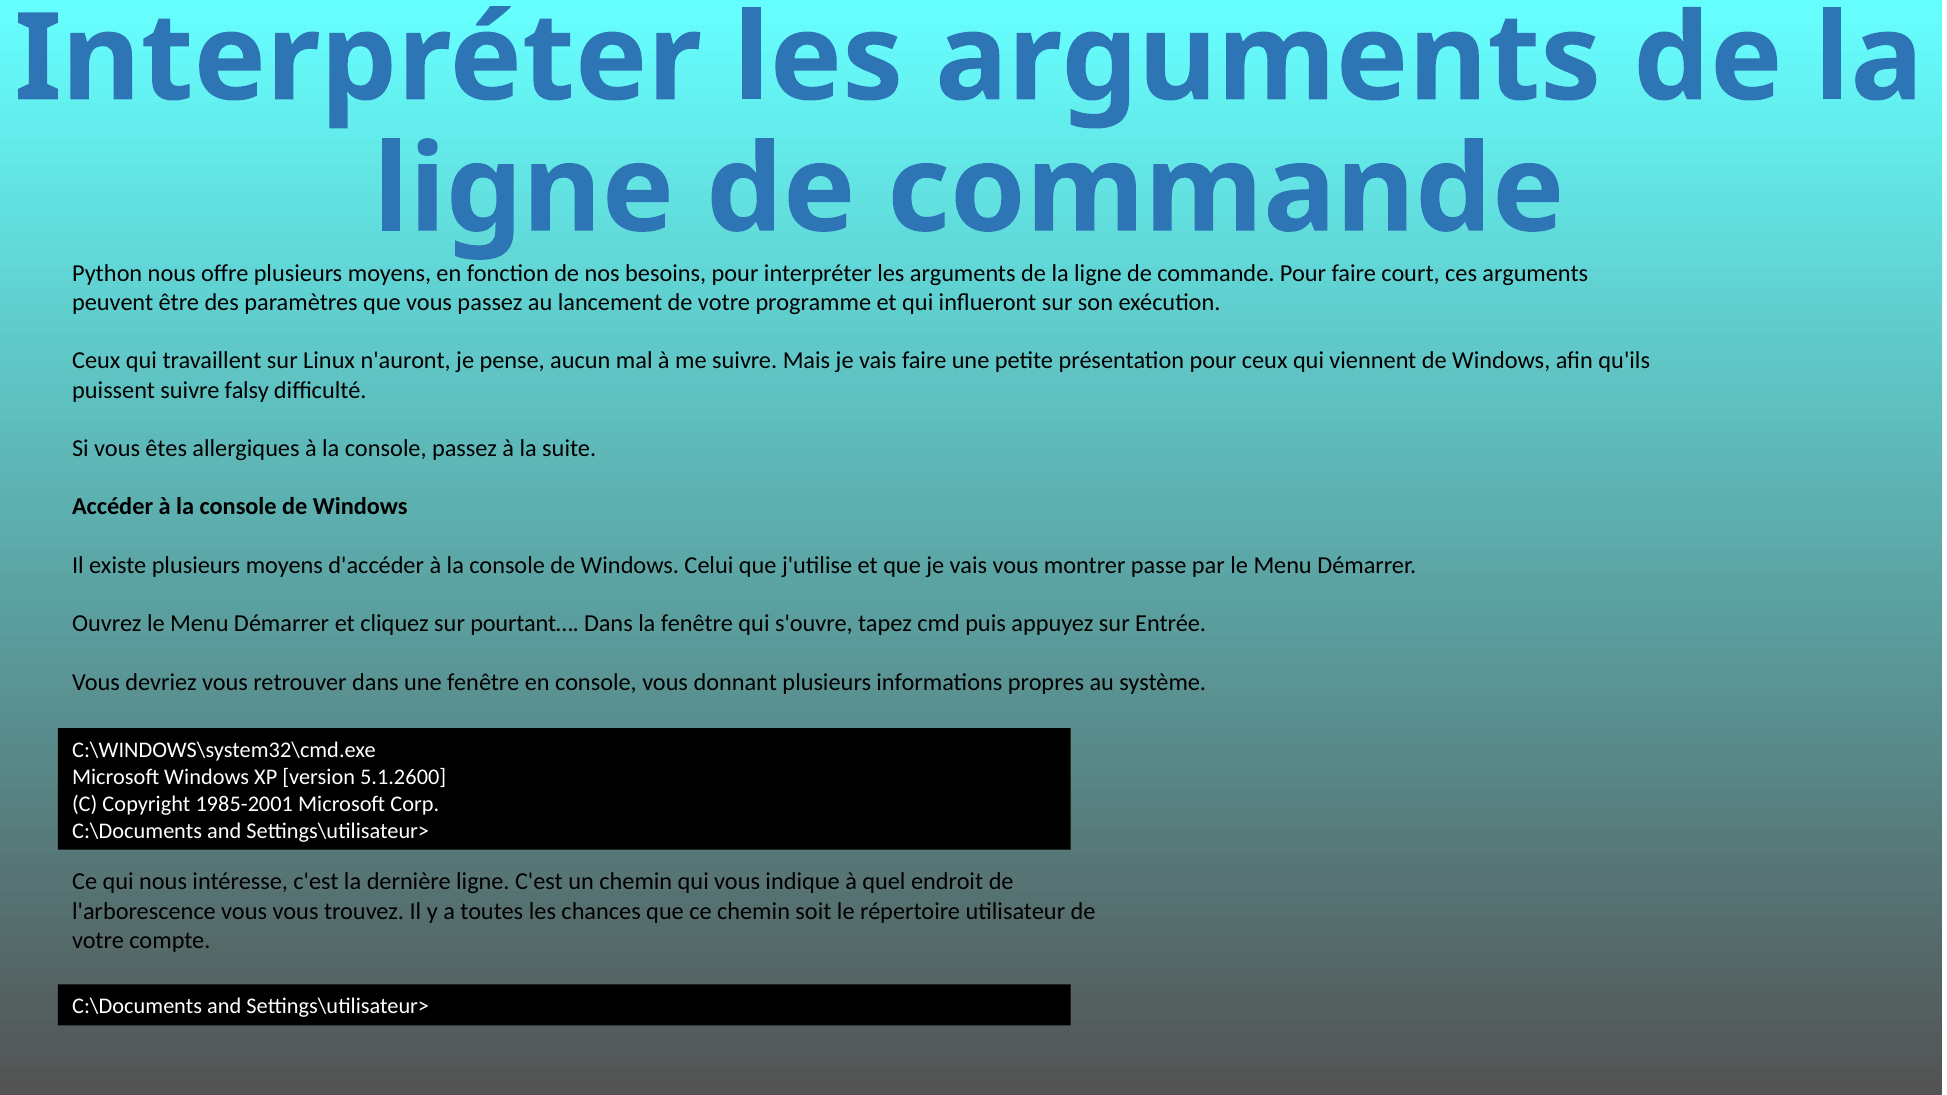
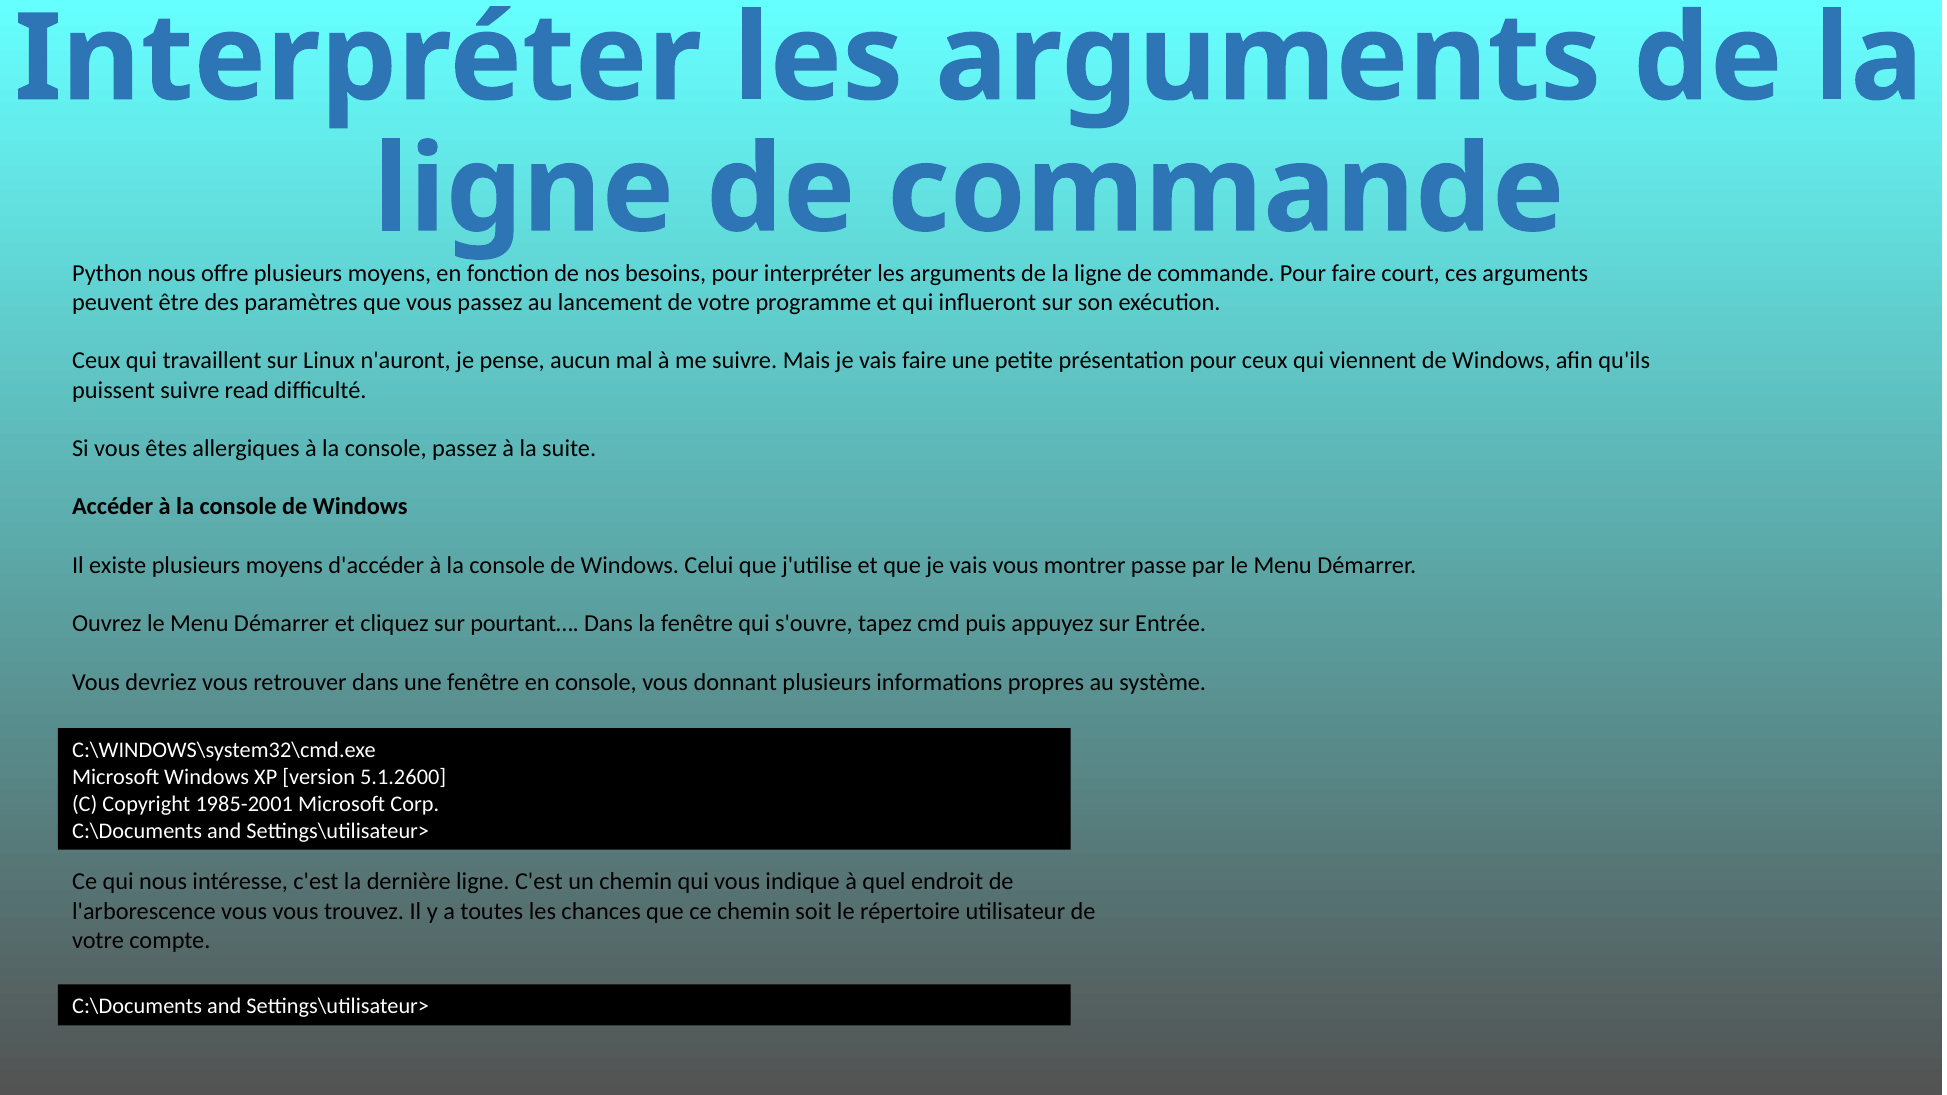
falsy: falsy -> read (247, 390)
